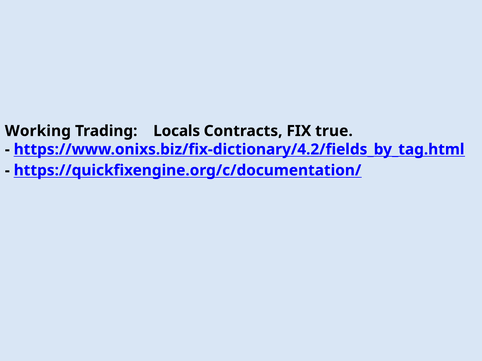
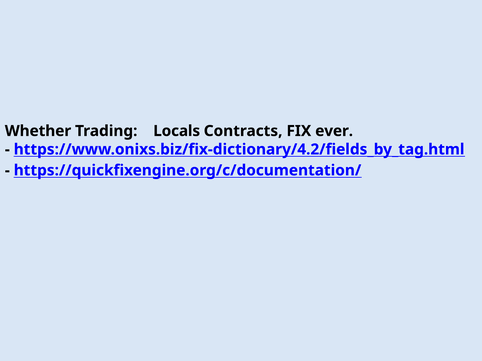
Working: Working -> Whether (38, 131)
true: true -> ever (334, 131)
